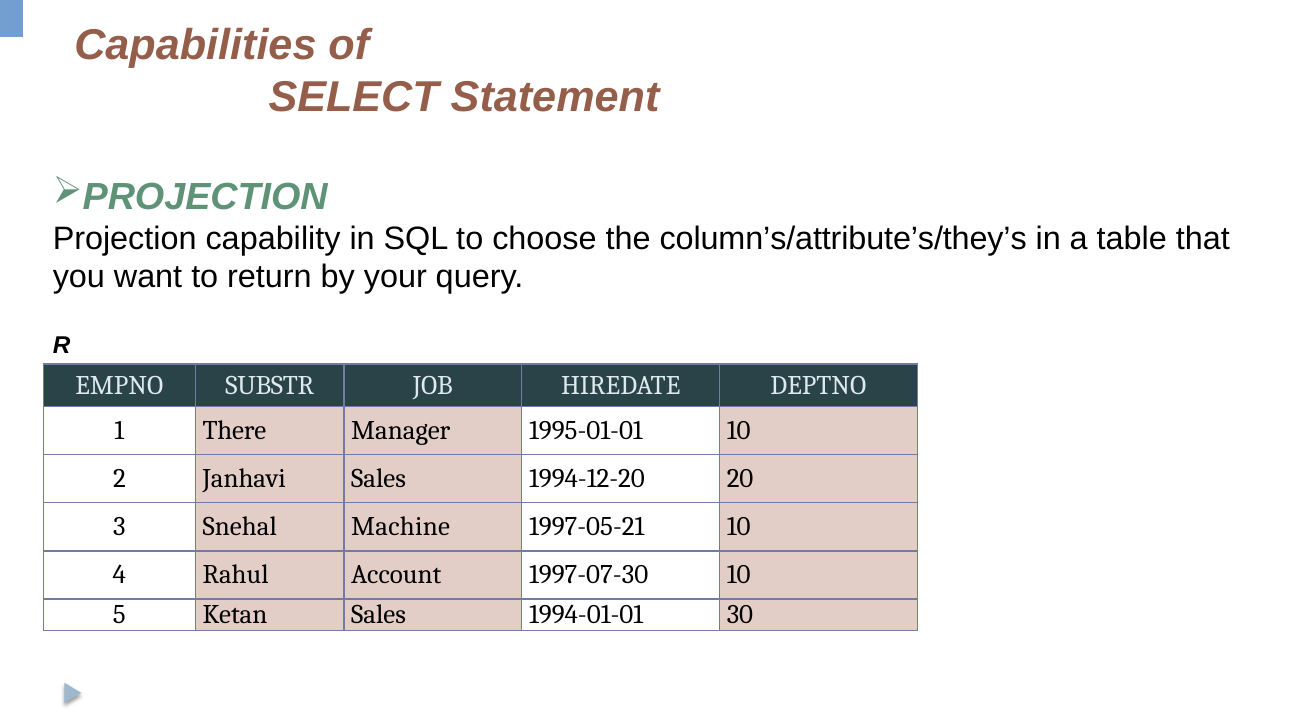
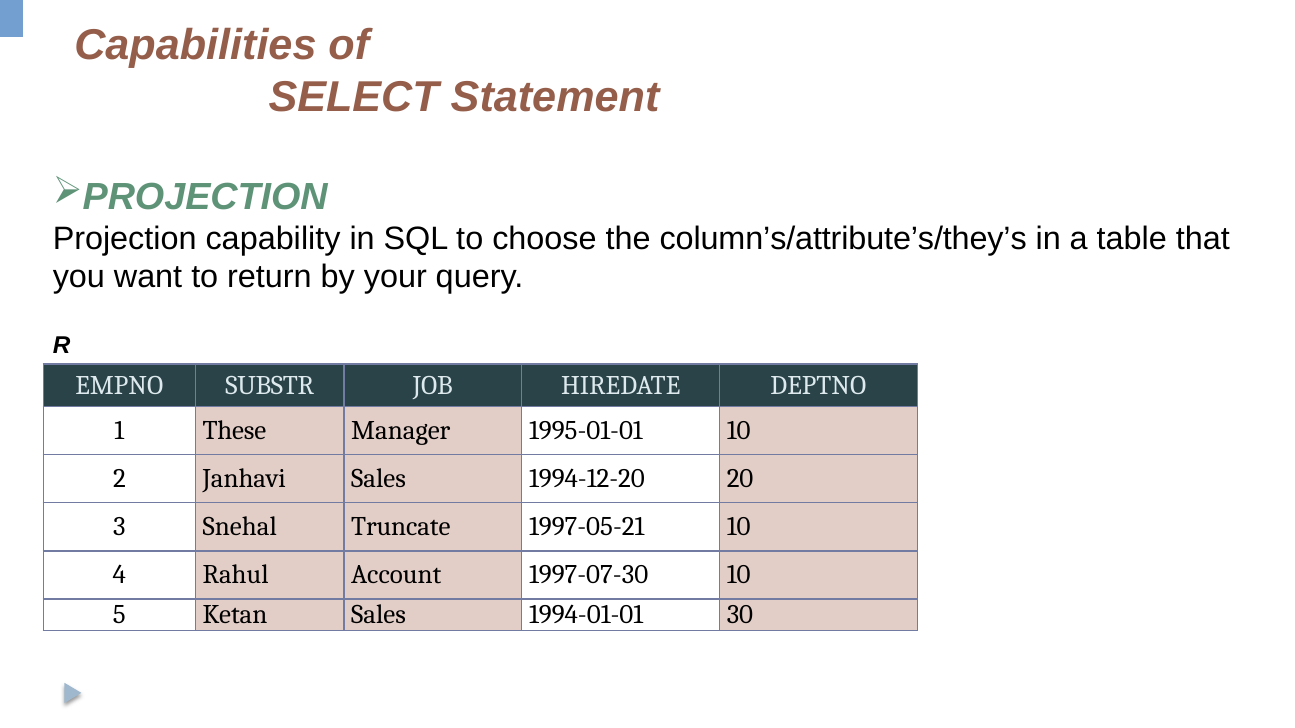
There: There -> These (234, 431)
Machine: Machine -> Truncate (401, 527)
